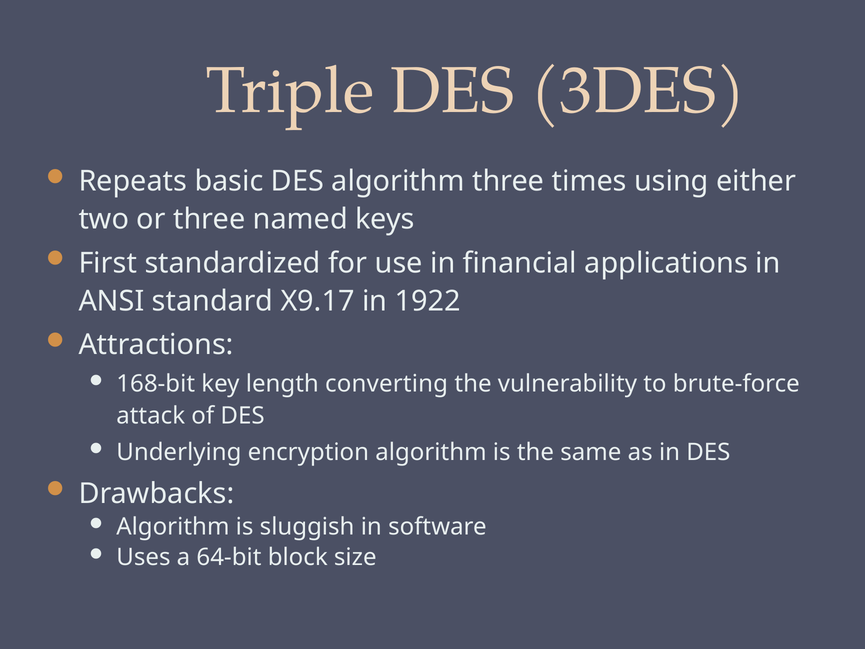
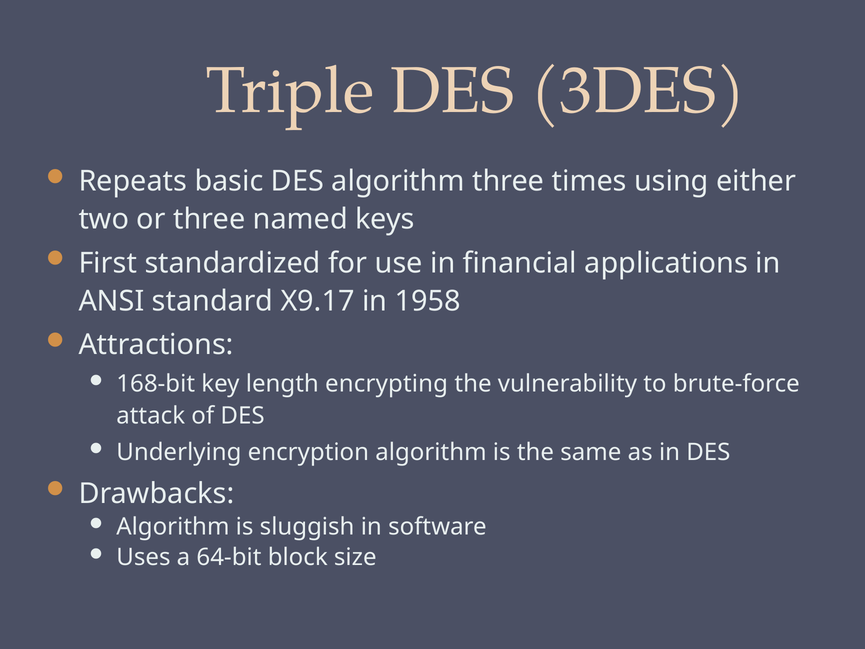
1922: 1922 -> 1958 (428, 301)
converting: converting -> encrypting (387, 384)
